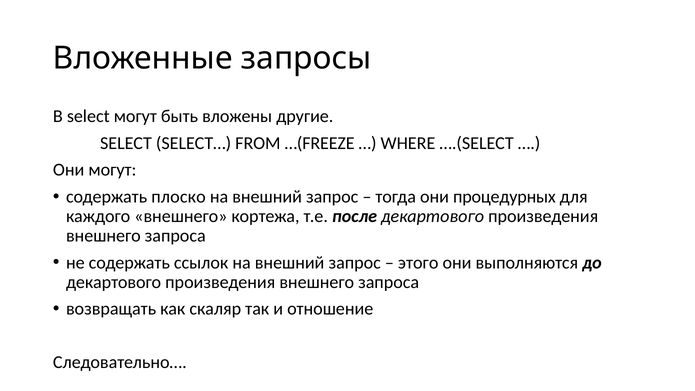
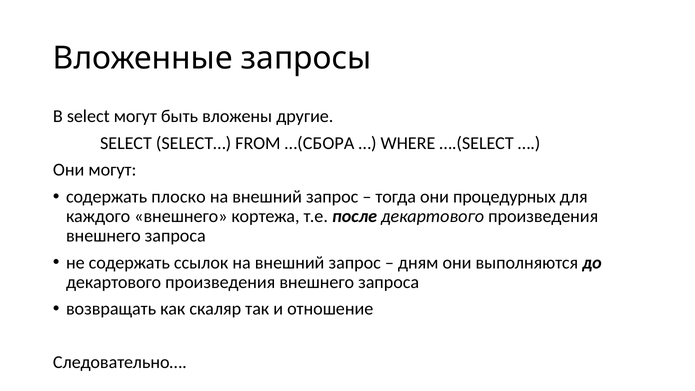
…(FREEZE: …(FREEZE -> …(СБОРА (320, 143)
этого: этого -> дням (418, 263)
